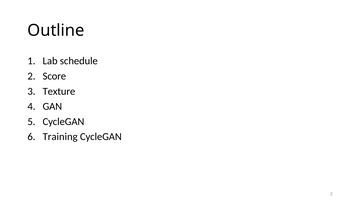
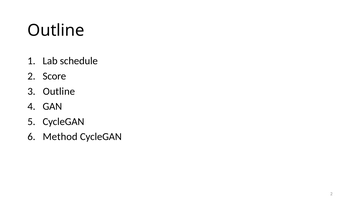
Texture: Texture -> Outline (59, 91)
Training: Training -> Method (60, 136)
